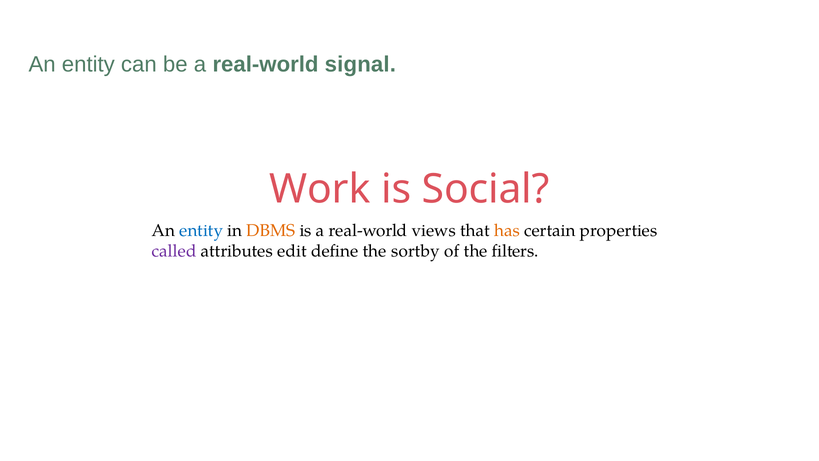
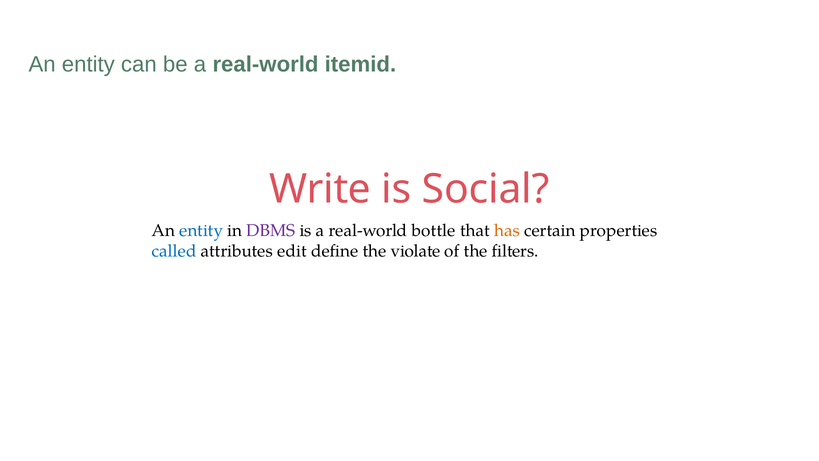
signal: signal -> itemid (360, 64)
Work: Work -> Write (320, 189)
DBMS colour: orange -> purple (271, 230)
views: views -> bottle (434, 230)
called colour: purple -> blue (174, 251)
sortby: sortby -> violate (416, 251)
